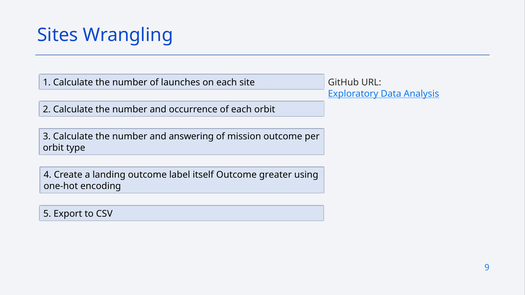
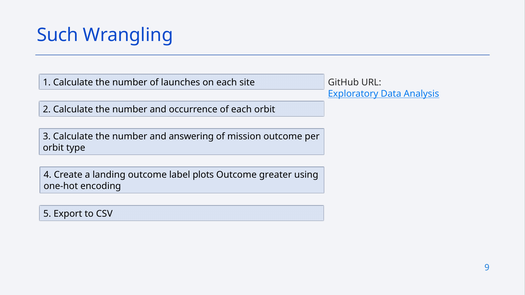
Sites: Sites -> Such (58, 35)
itself: itself -> plots (203, 175)
